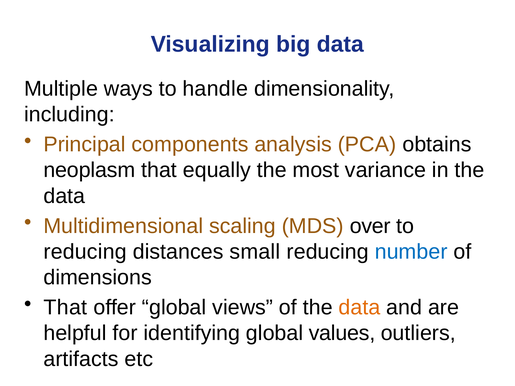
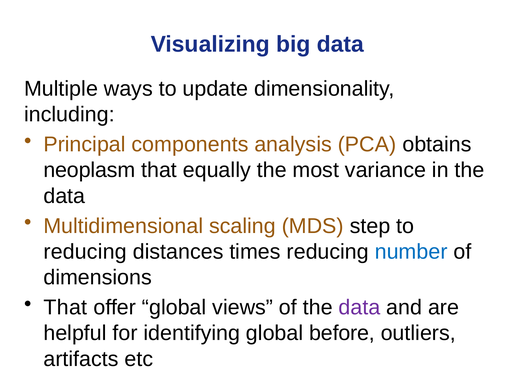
handle: handle -> update (215, 89)
over: over -> step (370, 226)
small: small -> times (255, 252)
data colour: orange -> purple (359, 308)
values: values -> before (342, 333)
